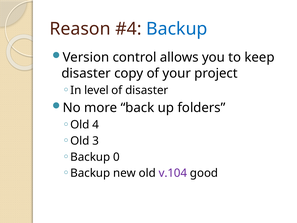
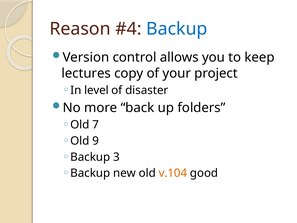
disaster: disaster -> lectures (86, 73)
4: 4 -> 7 (96, 125)
3: 3 -> 9 (96, 141)
0: 0 -> 3 (116, 157)
v.104 colour: purple -> orange (173, 173)
